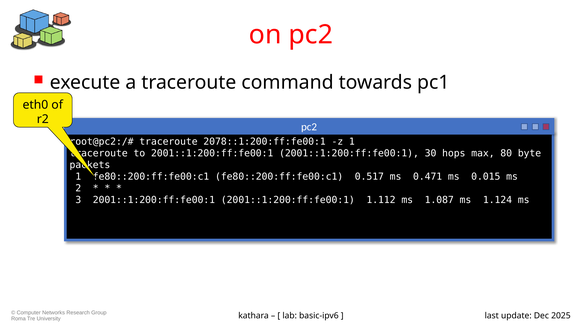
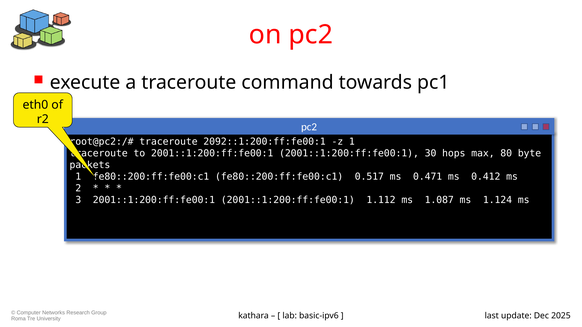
2078::1:200:ff:fe00:1: 2078::1:200:ff:fe00:1 -> 2092::1:200:ff:fe00:1 (265, 142)
0.015: 0.015 -> 0.412 (486, 177)
